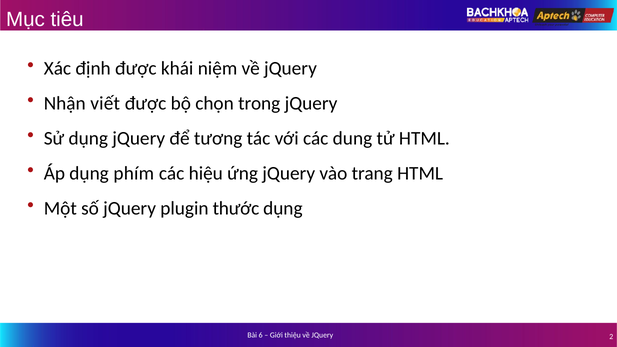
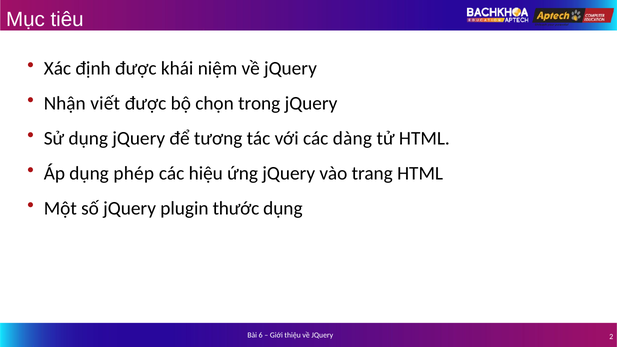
dung: dung -> dàng (352, 138)
phím: phím -> phép (134, 173)
